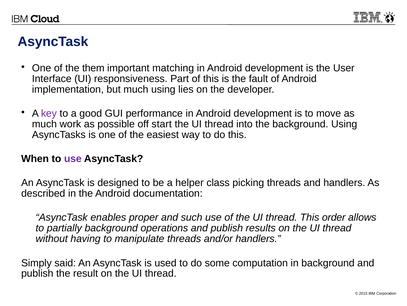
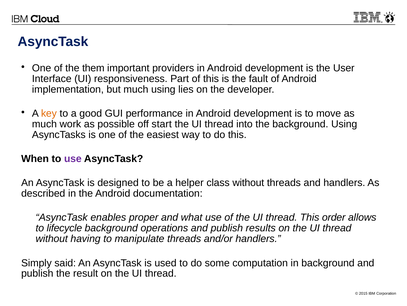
matching: matching -> providers (173, 68)
key colour: purple -> orange (49, 113)
class picking: picking -> without (248, 182)
such: such -> what (192, 217)
partially: partially -> lifecycle (64, 228)
